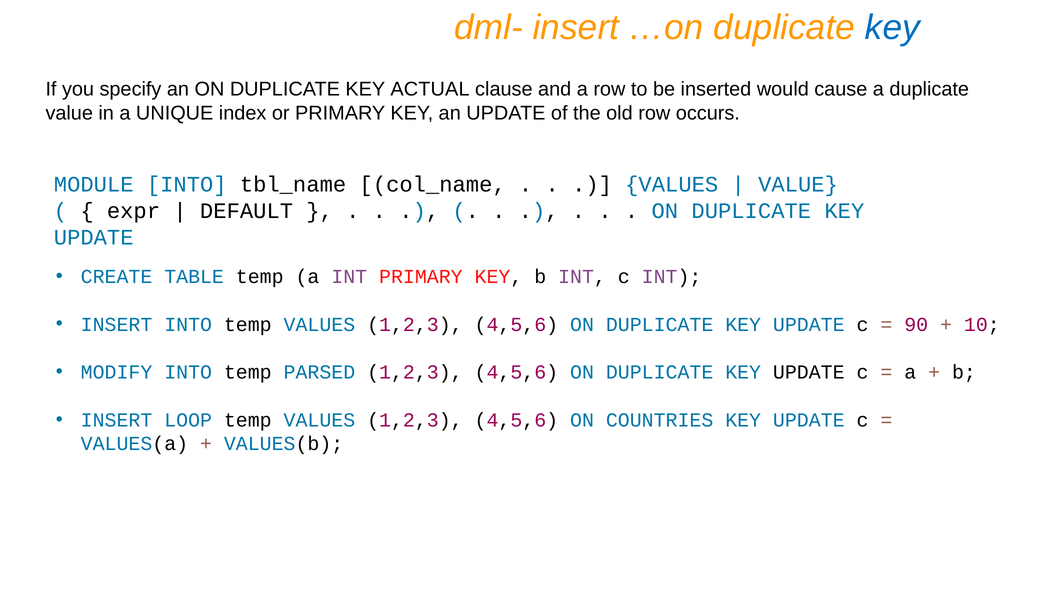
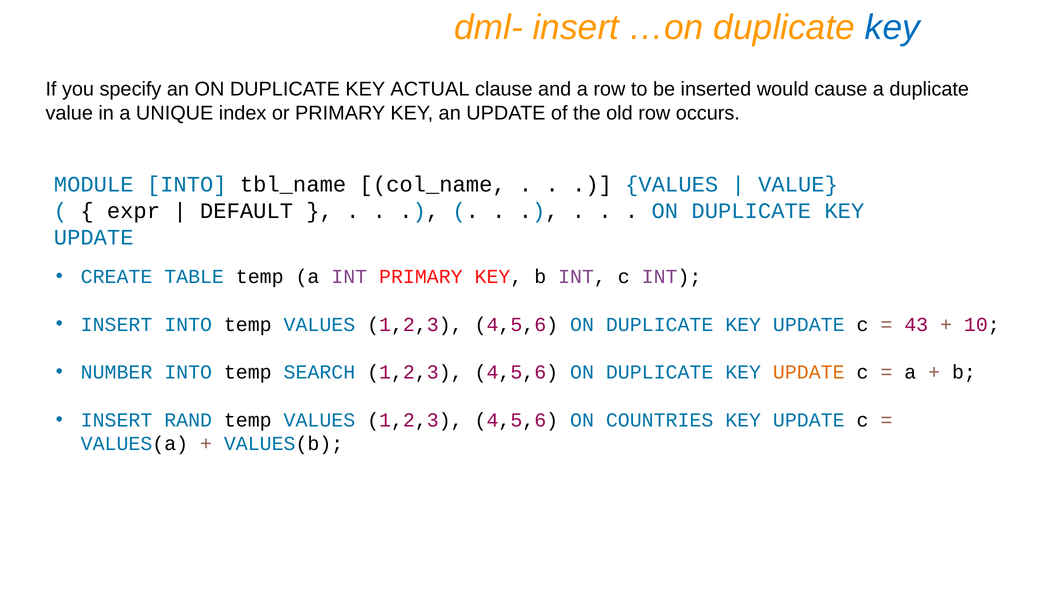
90: 90 -> 43 (916, 324)
MODIFY: MODIFY -> NUMBER (117, 372)
PARSED: PARSED -> SEARCH (319, 372)
UPDATE colour: black -> orange (809, 372)
LOOP: LOOP -> RAND (188, 420)
